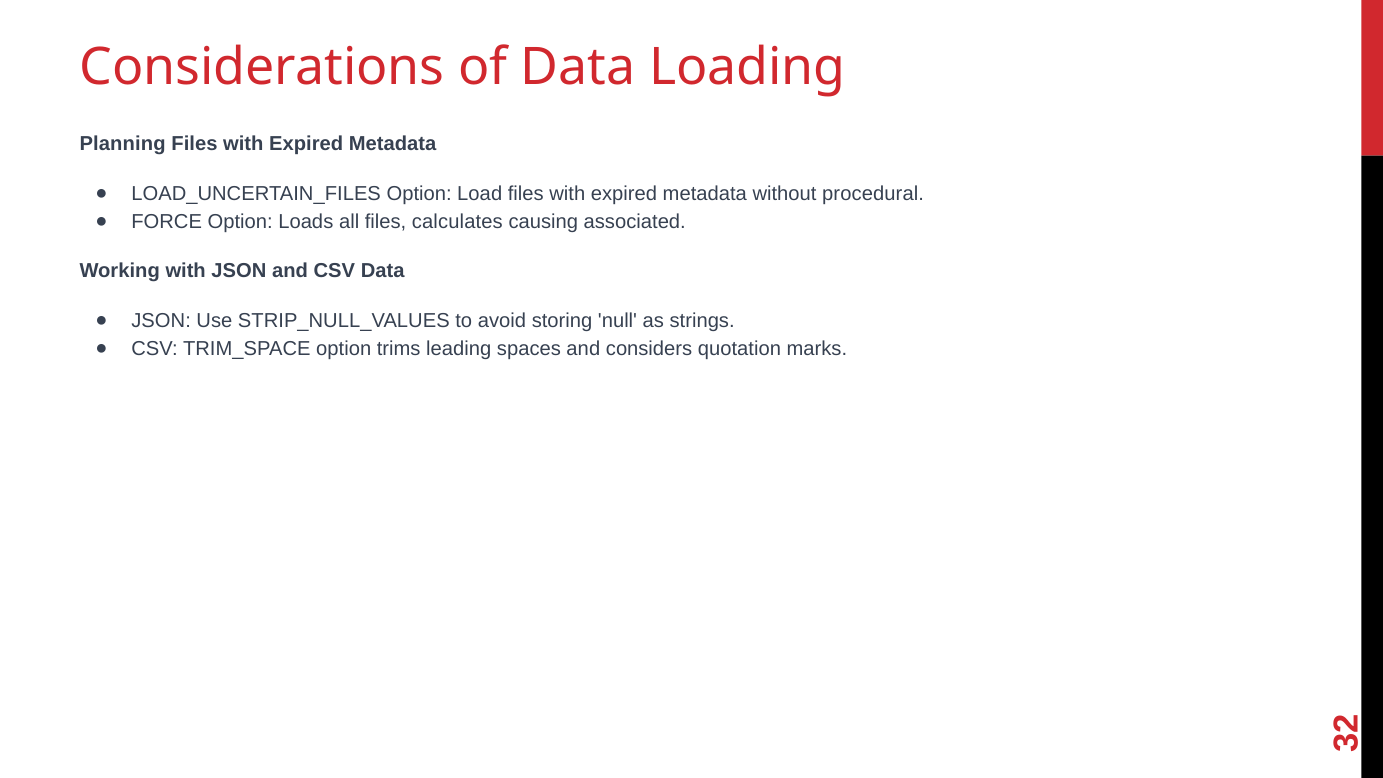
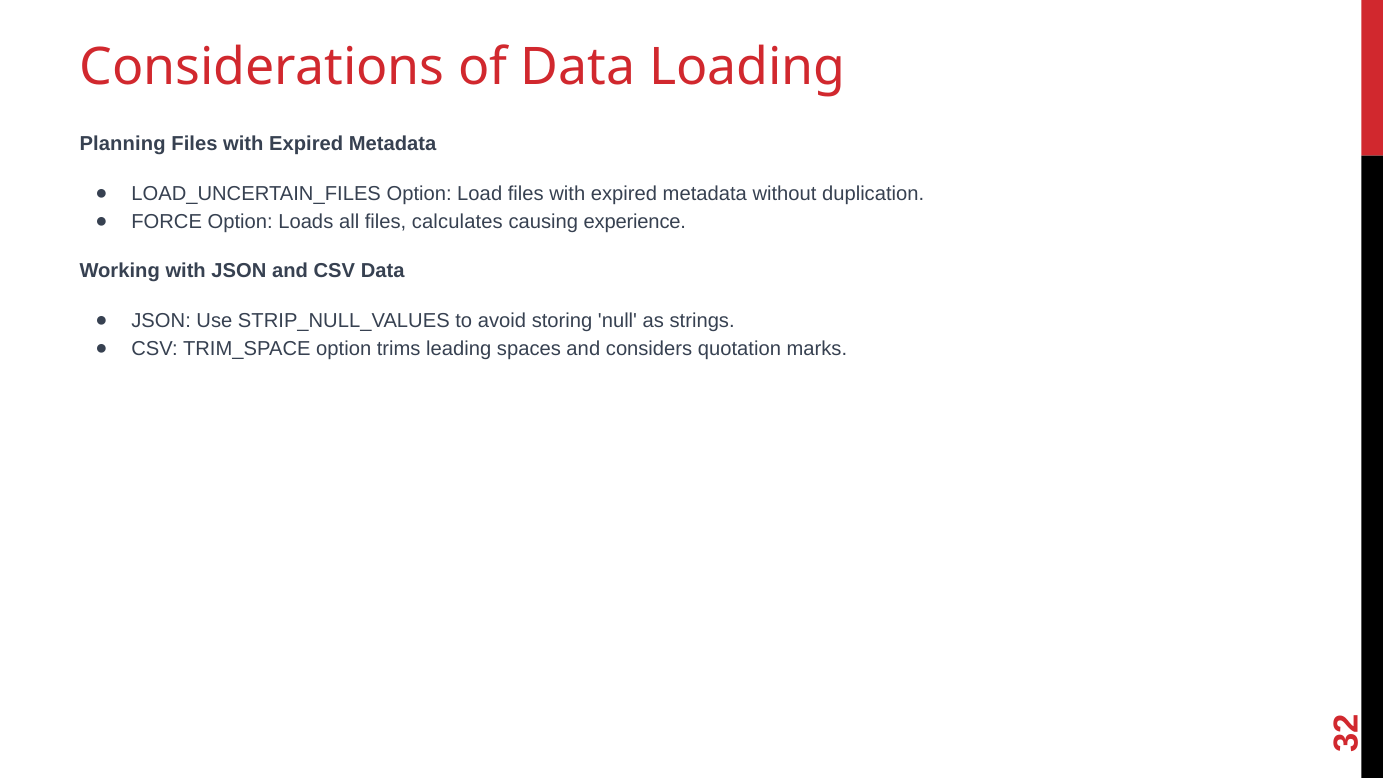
procedural: procedural -> duplication (873, 194)
associated: associated -> experience (635, 222)
